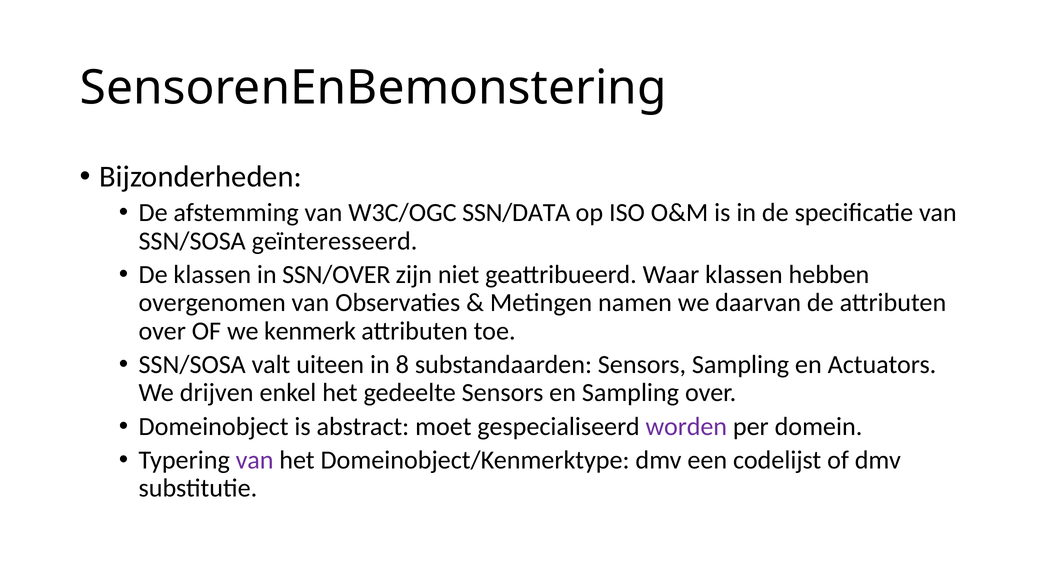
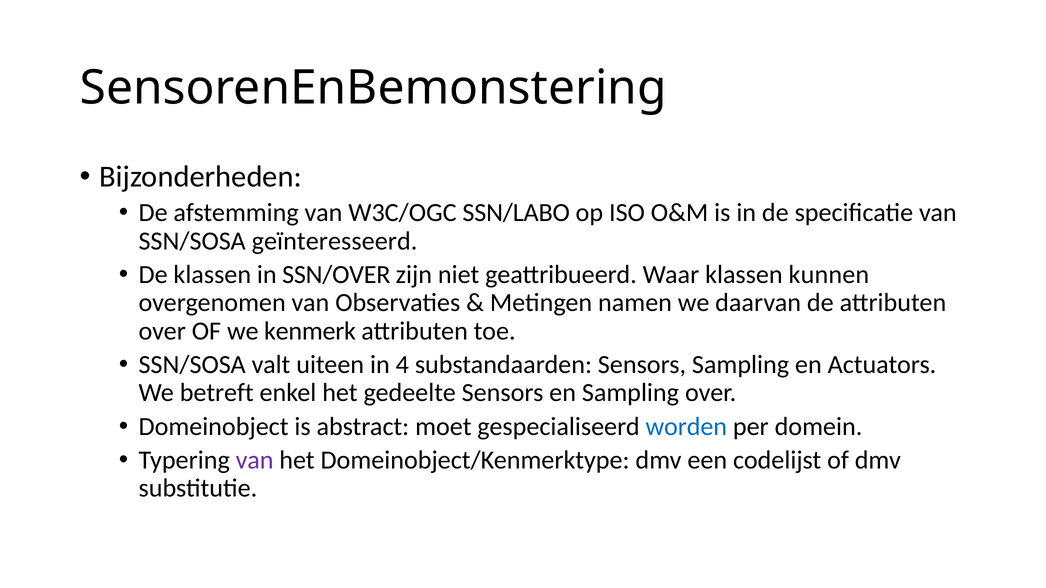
SSN/DATA: SSN/DATA -> SSN/LABO (516, 213)
hebben: hebben -> kunnen (829, 275)
8: 8 -> 4 (402, 365)
drijven: drijven -> betreft (217, 393)
worden colour: purple -> blue (686, 427)
